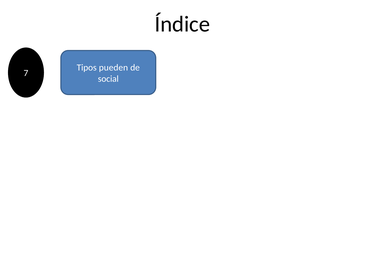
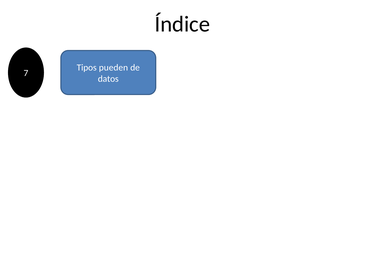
social: social -> datos (108, 79)
